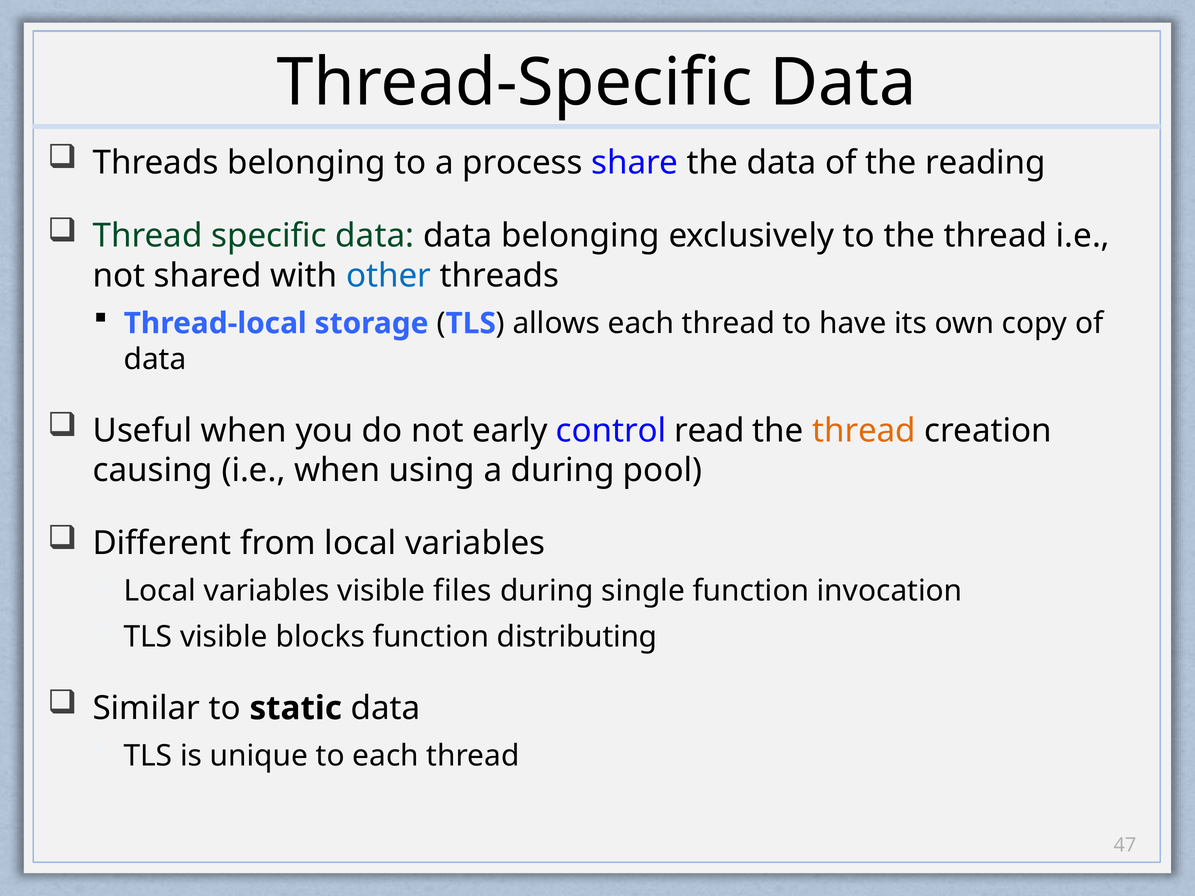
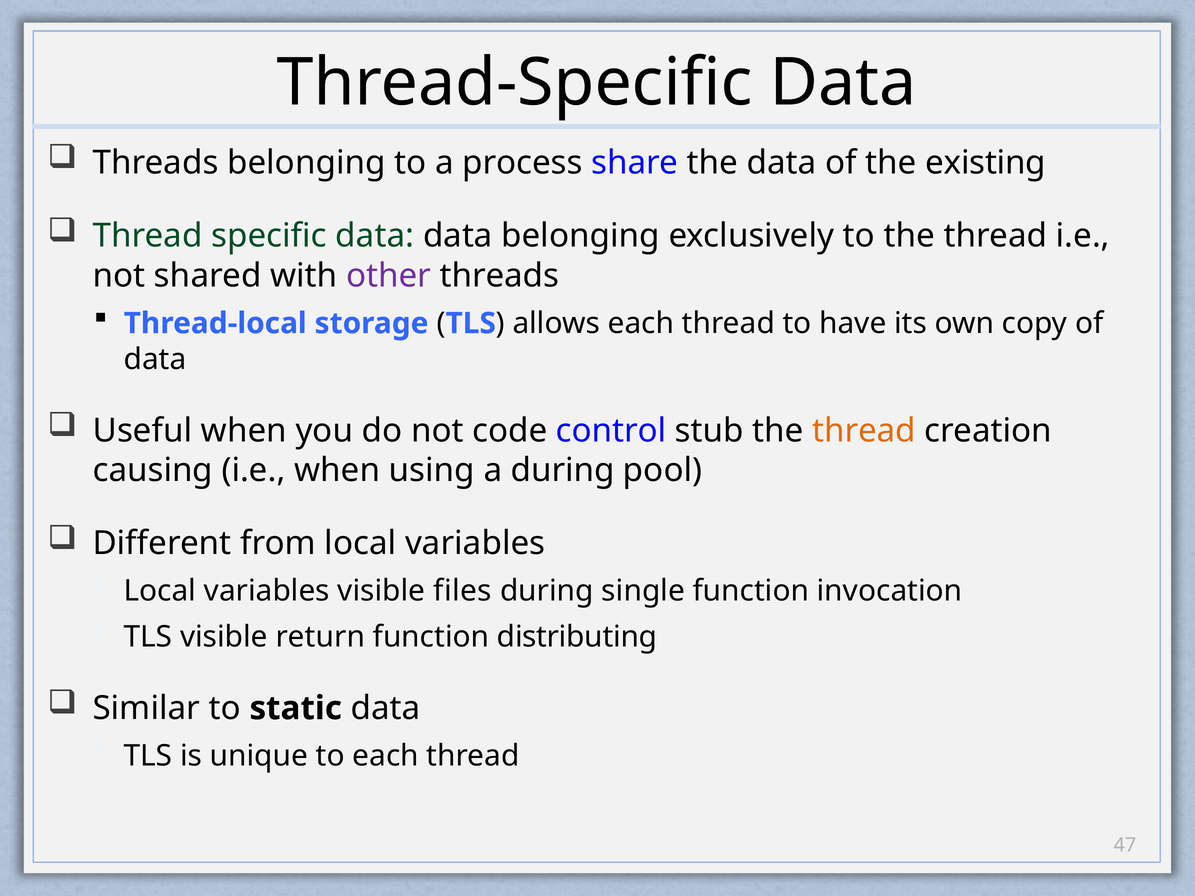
reading: reading -> existing (986, 163)
other colour: blue -> purple (389, 276)
early: early -> code (510, 431)
read: read -> stub (709, 431)
blocks: blocks -> return (320, 637)
